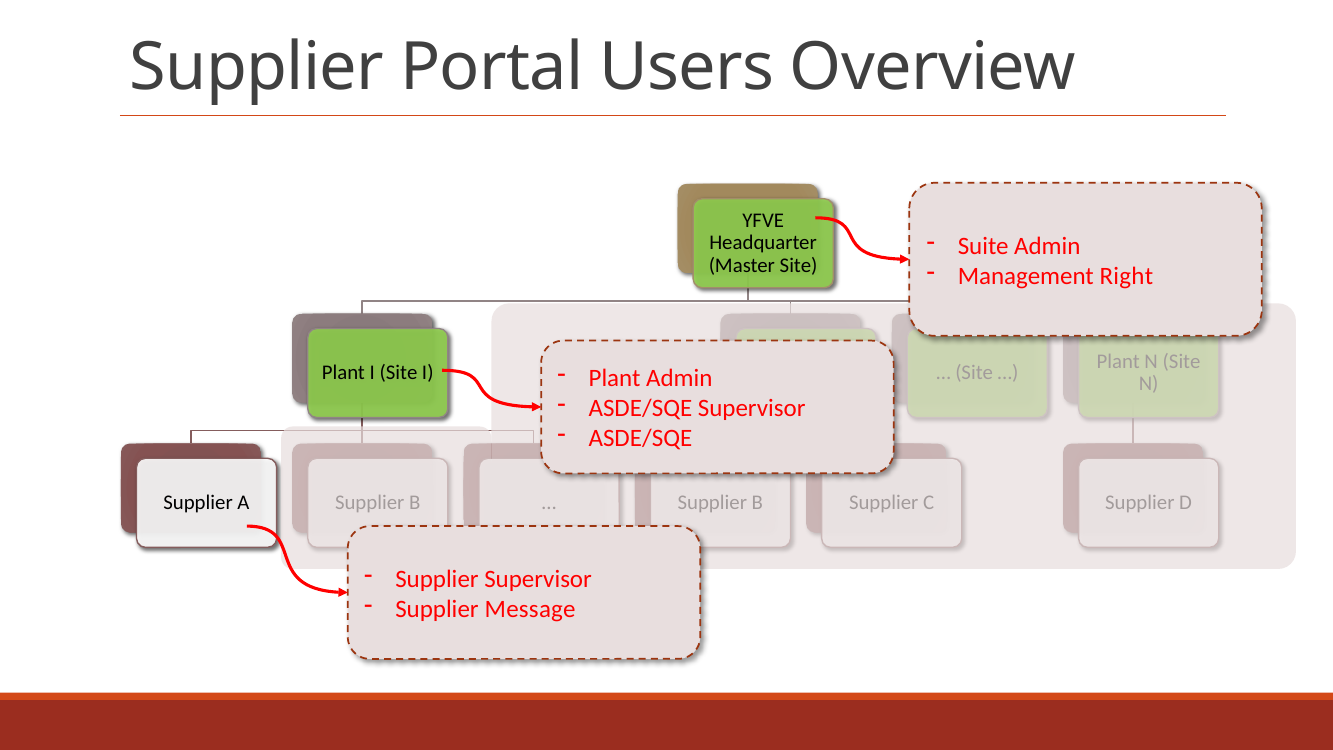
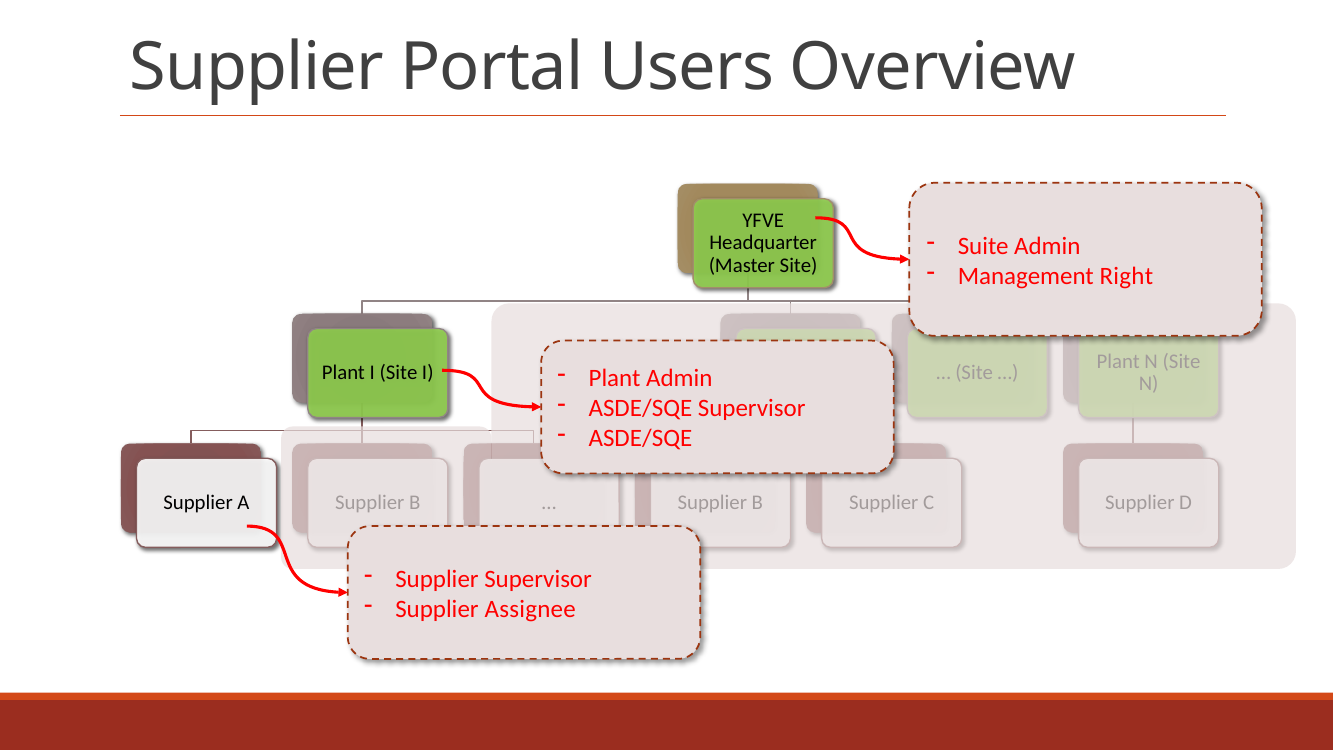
Message: Message -> Assignee (530, 609)
